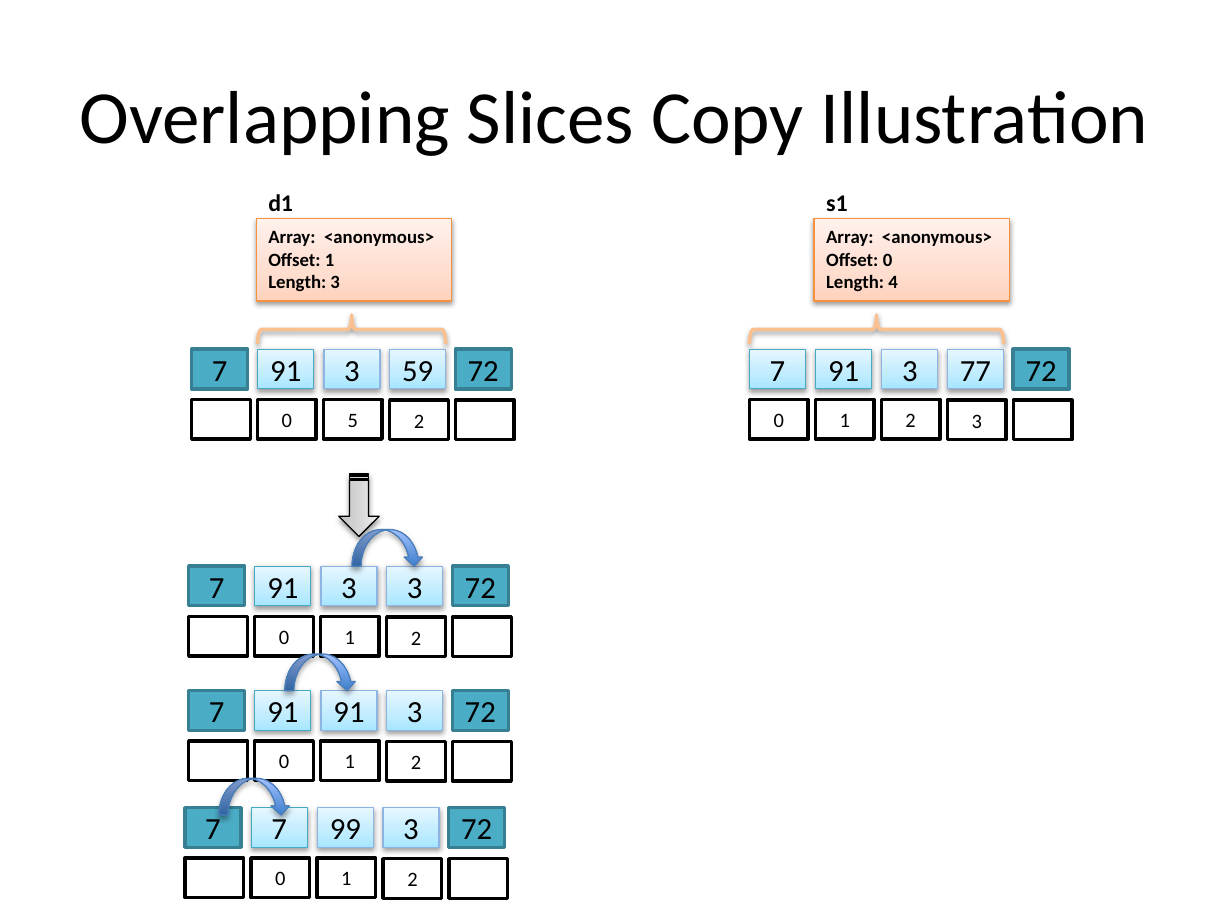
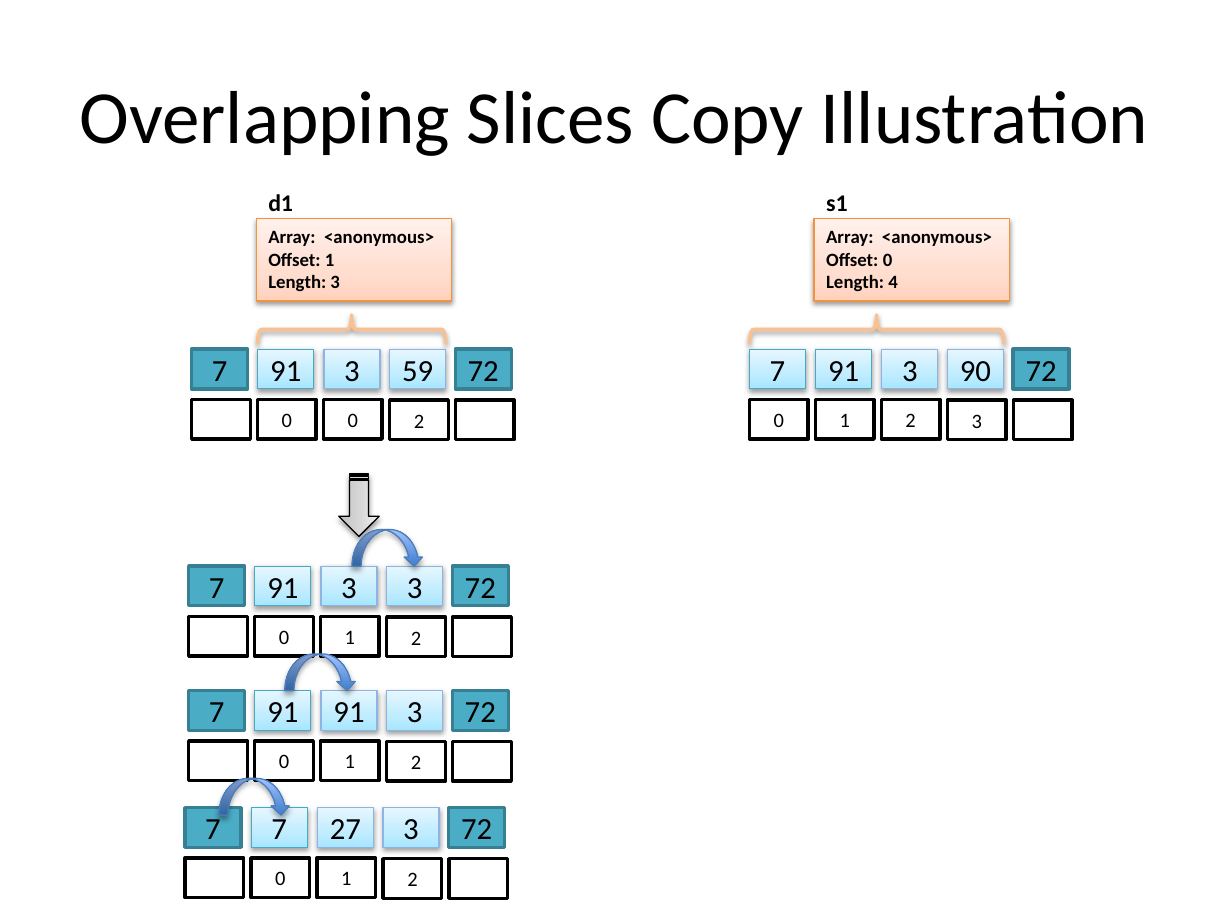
77: 77 -> 90 (975, 371)
0 5: 5 -> 0 (353, 421)
99: 99 -> 27 (345, 830)
